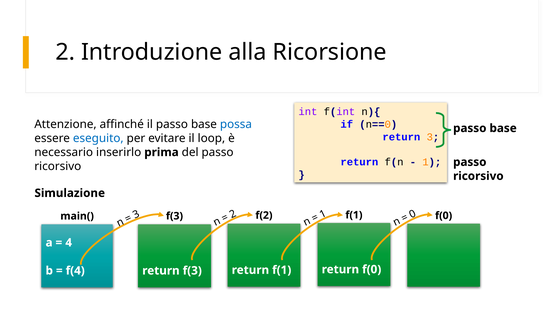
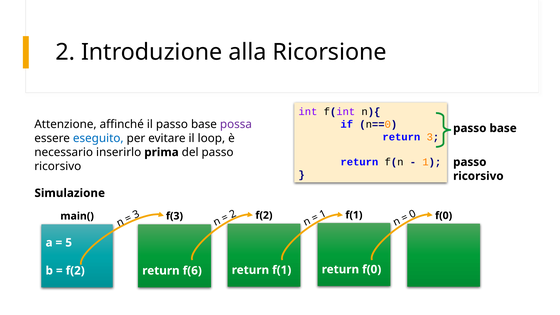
possa colour: blue -> purple (236, 124)
4: 4 -> 5 (69, 243)
f(4: f(4 -> f(2 (75, 271)
return f(3: f(3 -> f(6 (192, 271)
